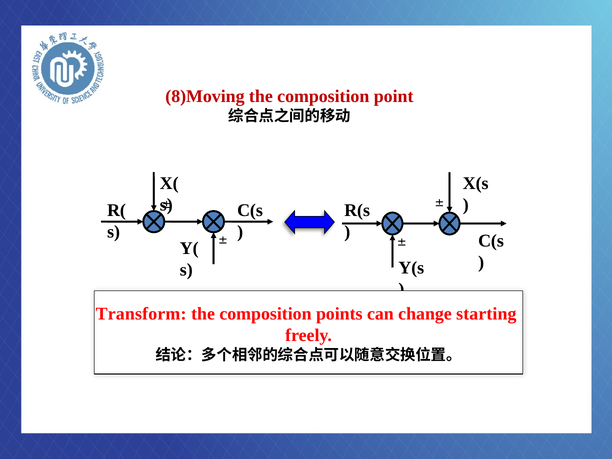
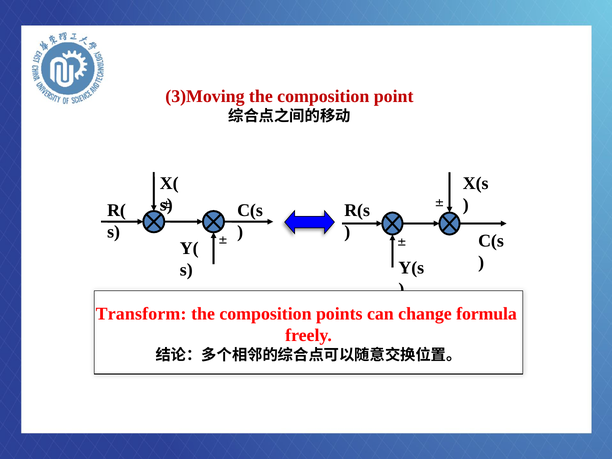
8)Moving: 8)Moving -> 3)Moving (205, 97)
starting: starting -> formula (487, 314)
